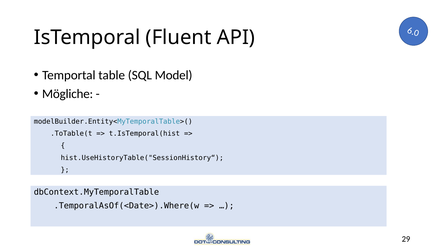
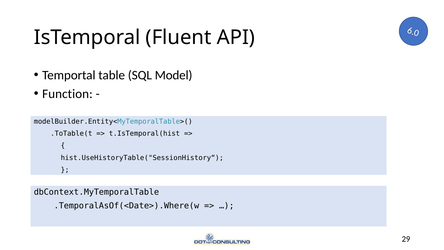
Mögliche: Mögliche -> Function (67, 94)
